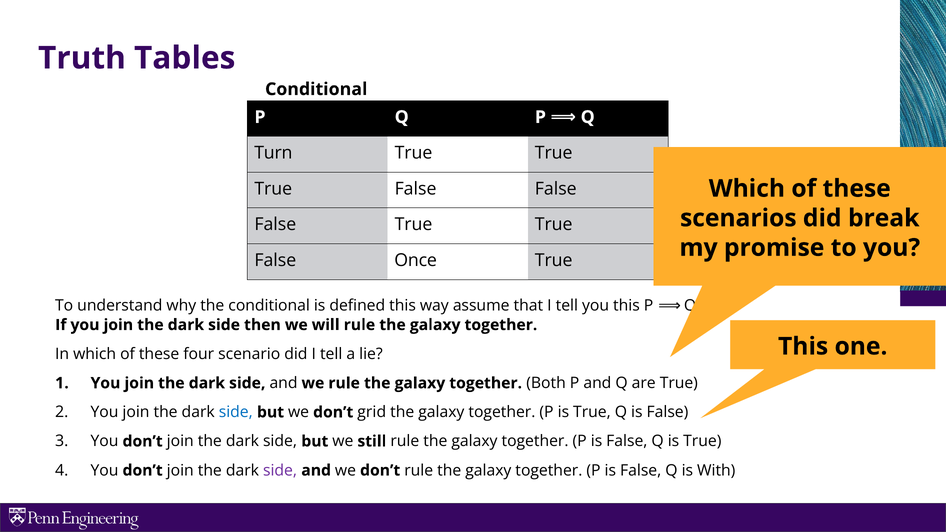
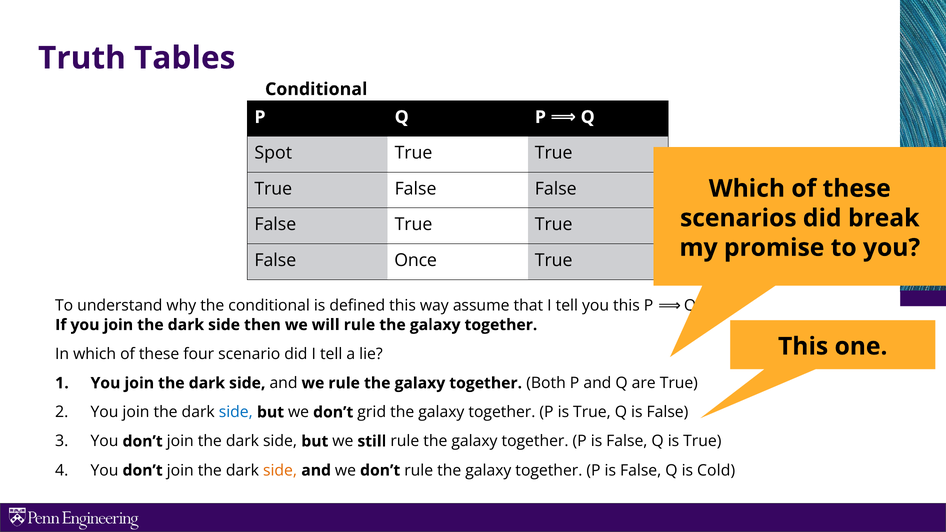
Turn: Turn -> Spot (273, 153)
side colour: purple -> orange (280, 470)
With: With -> Cold (716, 470)
